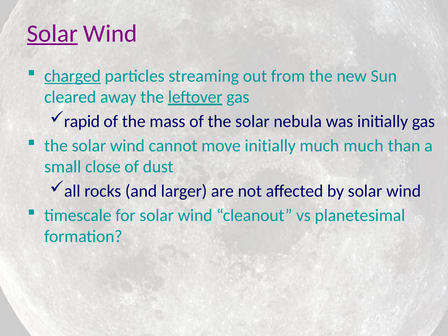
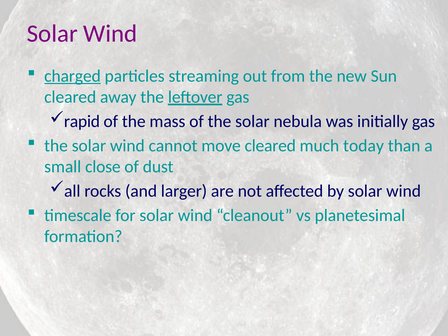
Solar underline: present -> none (52, 34)
move initially: initially -> cleared (270, 146)
much much: much -> today (363, 146)
